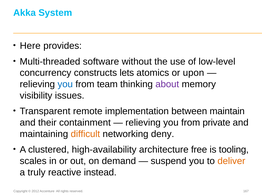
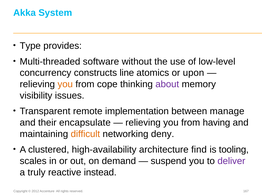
Here: Here -> Type (30, 46)
lets: lets -> line (127, 73)
you colour: blue -> orange (65, 84)
team: team -> cope (107, 84)
maintain: maintain -> manage (227, 112)
containment: containment -> encapsulate (85, 123)
private: private -> having (216, 123)
free: free -> find (199, 150)
deliver colour: orange -> purple (231, 161)
